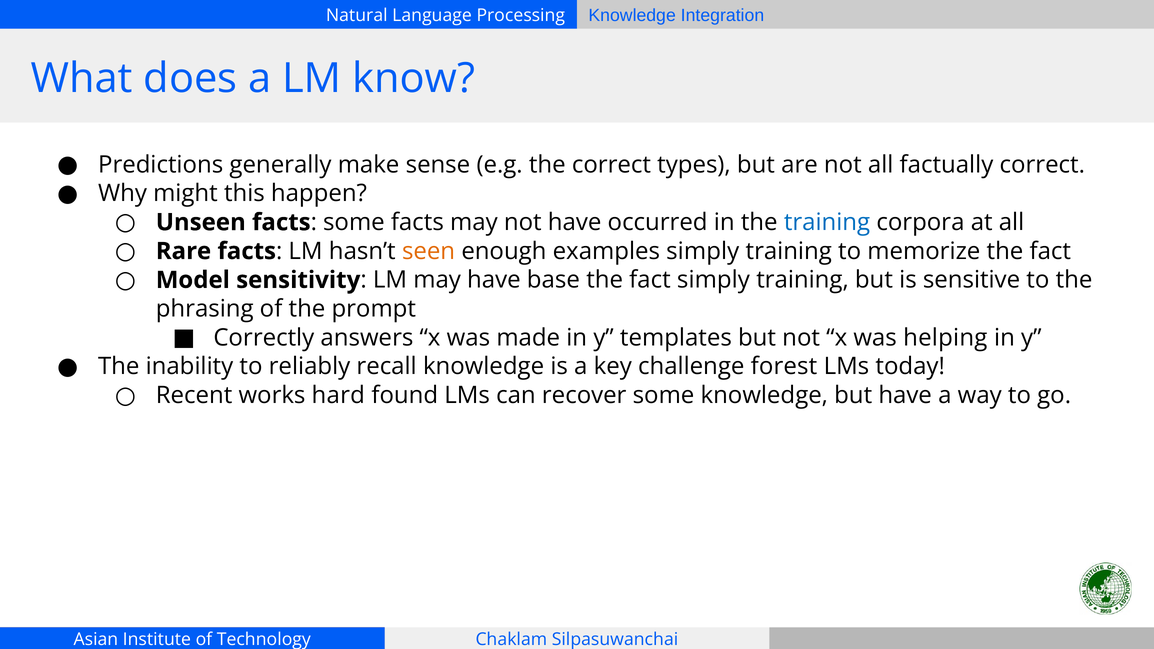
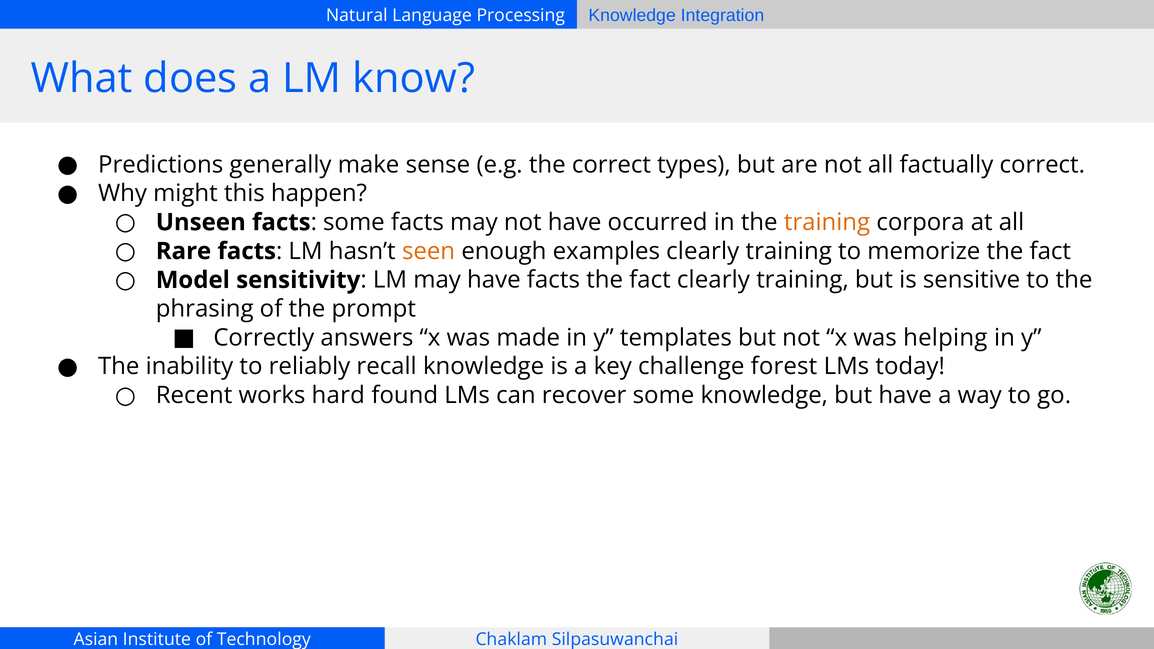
training colour: blue -> orange (827, 222)
examples simply: simply -> clearly (703, 251)
have base: base -> facts (553, 280)
fact simply: simply -> clearly (713, 280)
